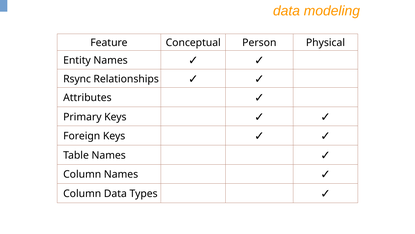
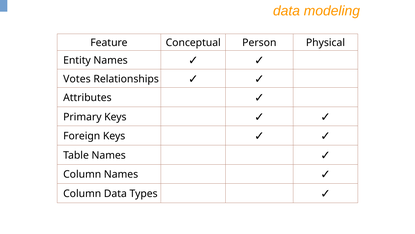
Rsync: Rsync -> Votes (77, 79)
